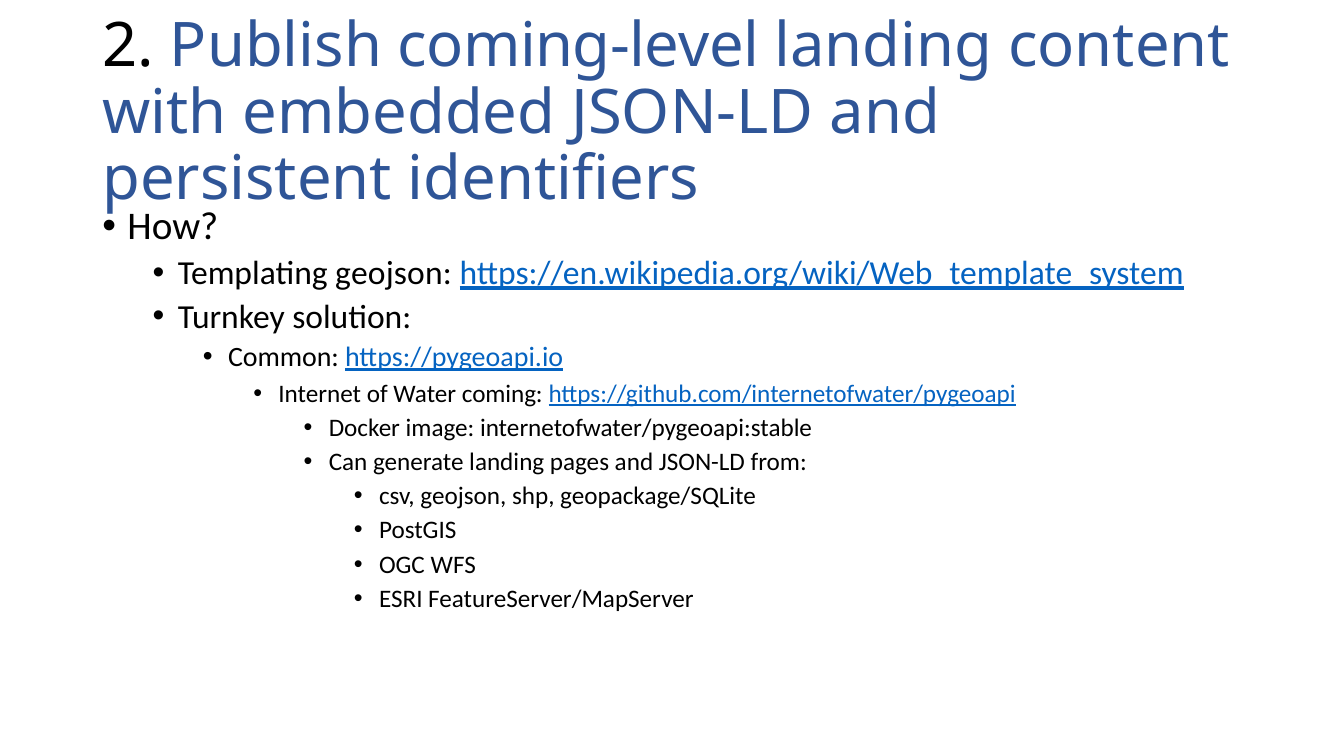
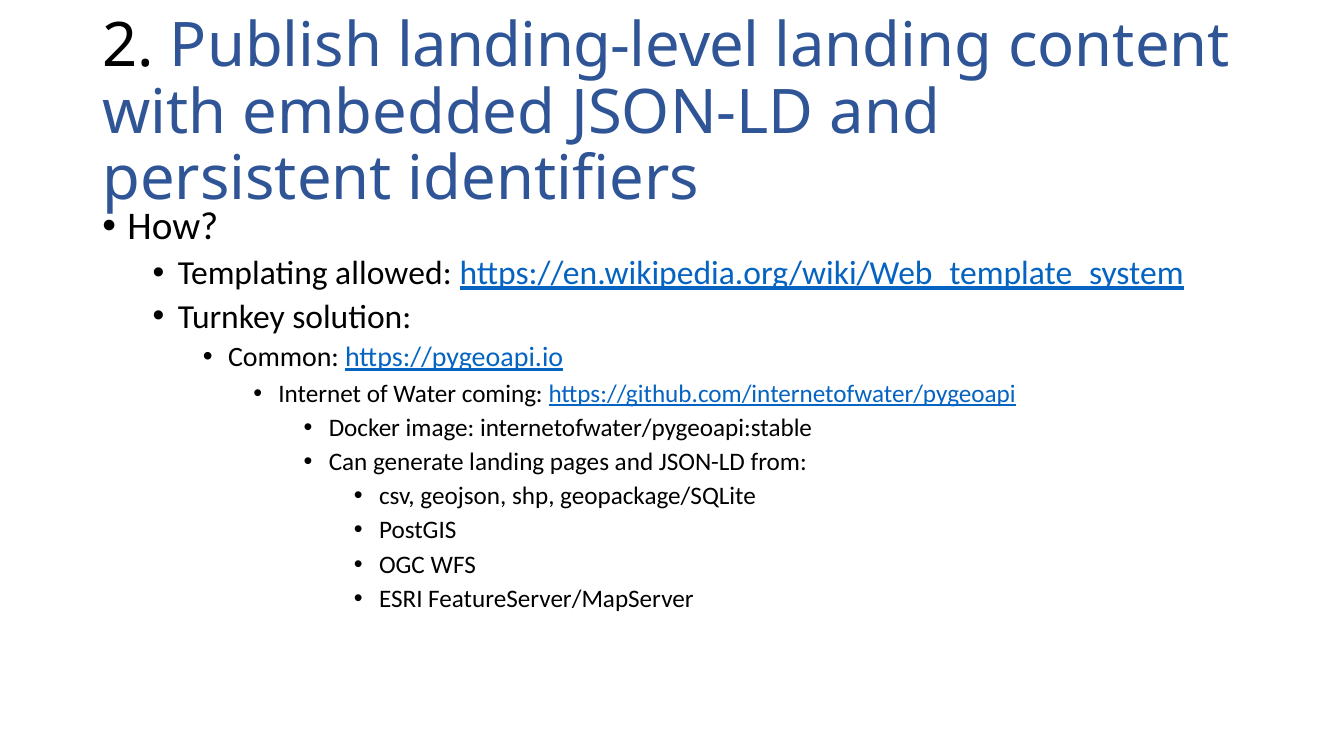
coming-level: coming-level -> landing-level (579, 46)
Templating geojson: geojson -> allowed (394, 274)
